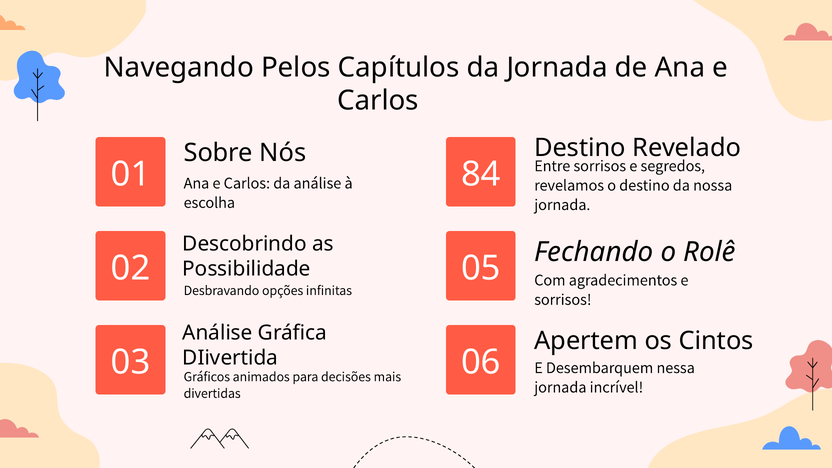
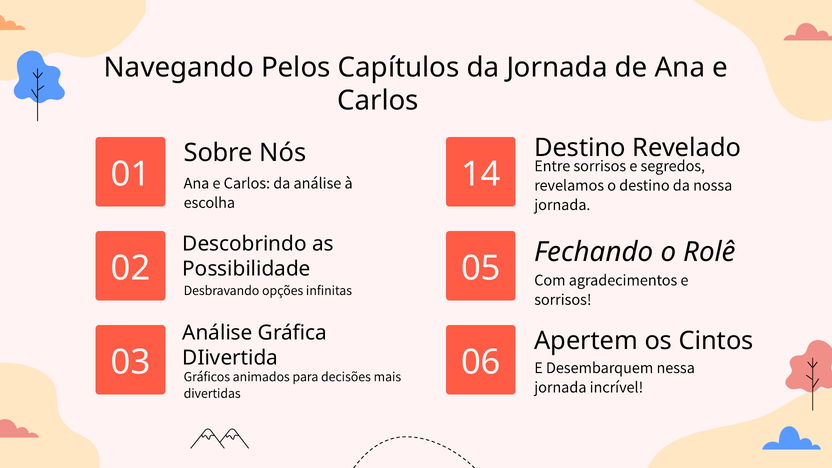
84: 84 -> 14 (481, 174)
